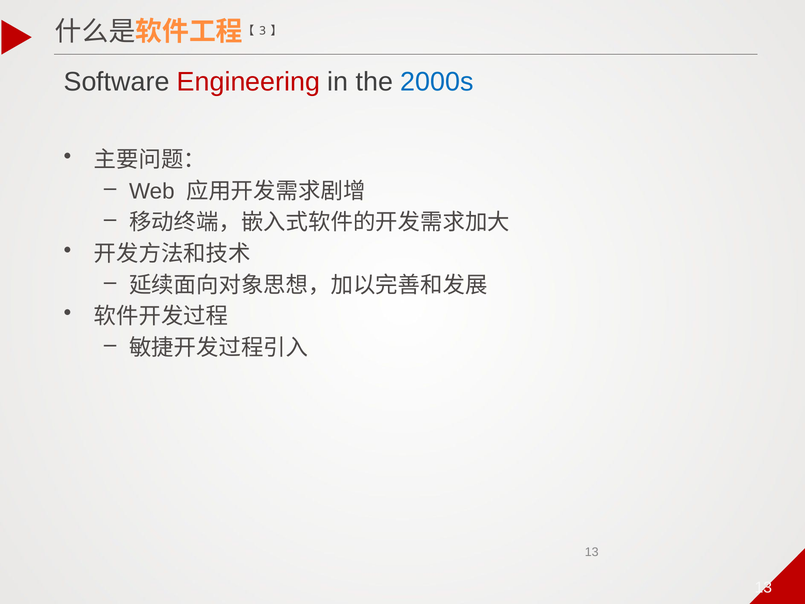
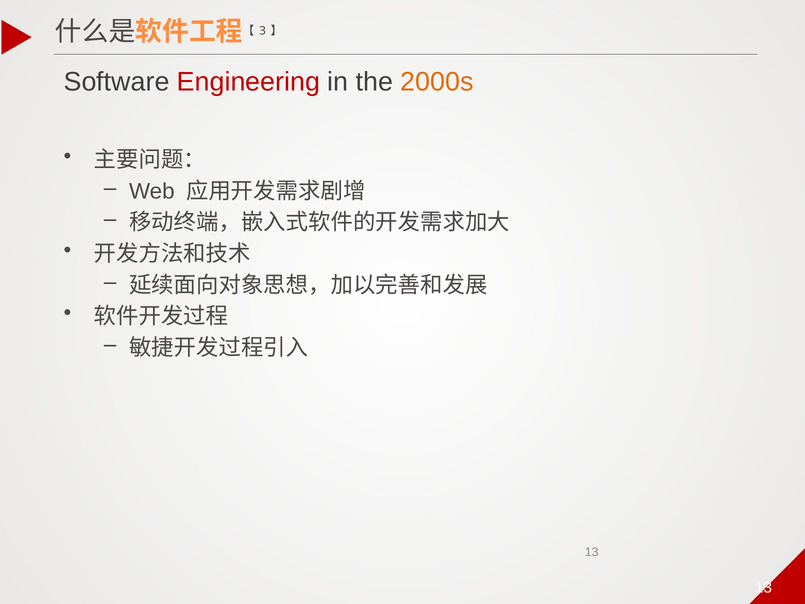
2000s colour: blue -> orange (437, 82)
